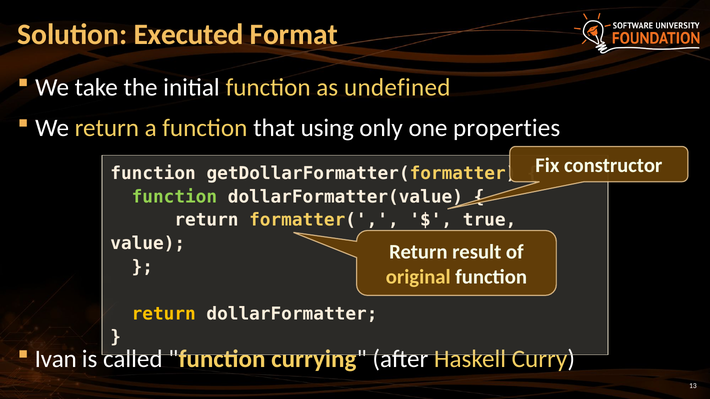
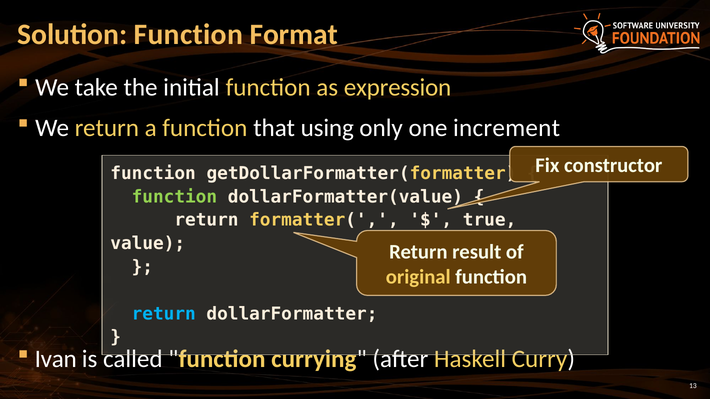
Solution Executed: Executed -> Function (188, 35)
undefined: undefined -> expression (398, 87)
properties: properties -> increment (507, 128)
return colour: yellow -> light blue (164, 314)
